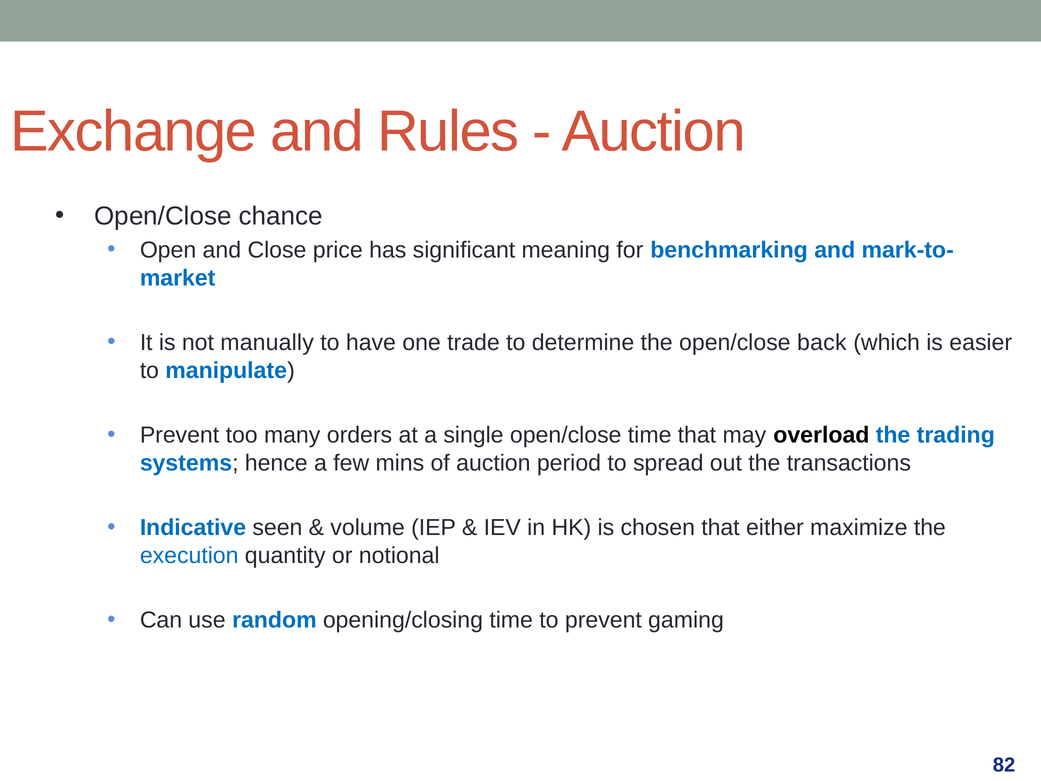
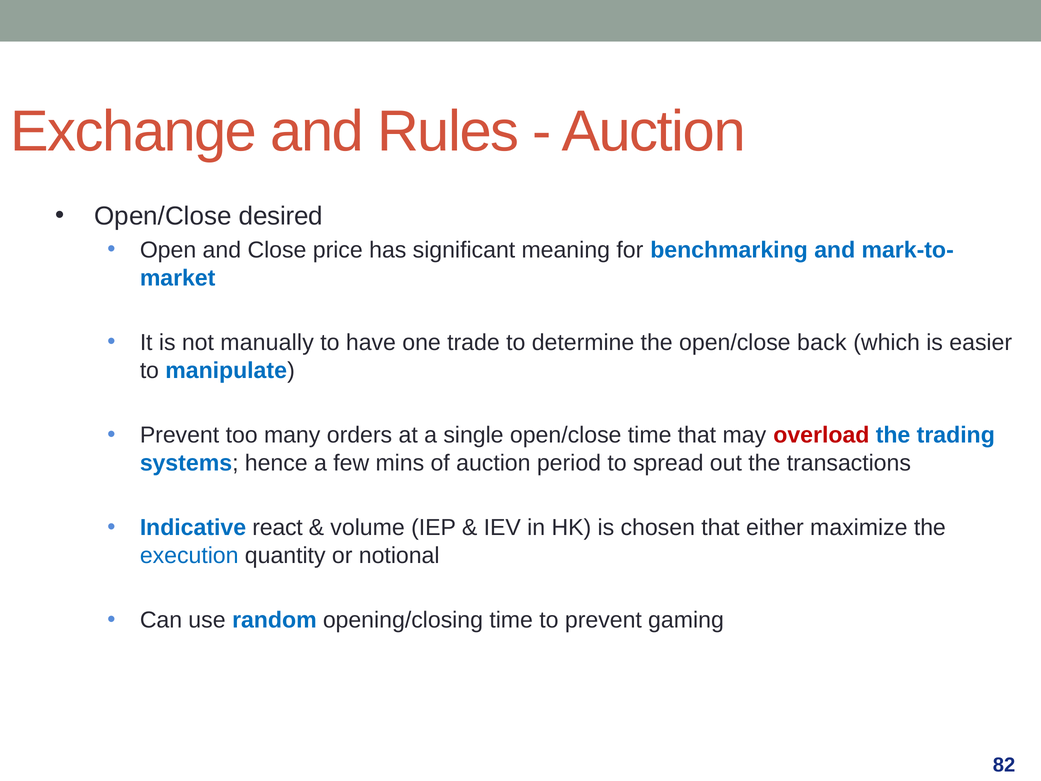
chance: chance -> desired (281, 216)
overload colour: black -> red (821, 435)
seen: seen -> react (278, 528)
